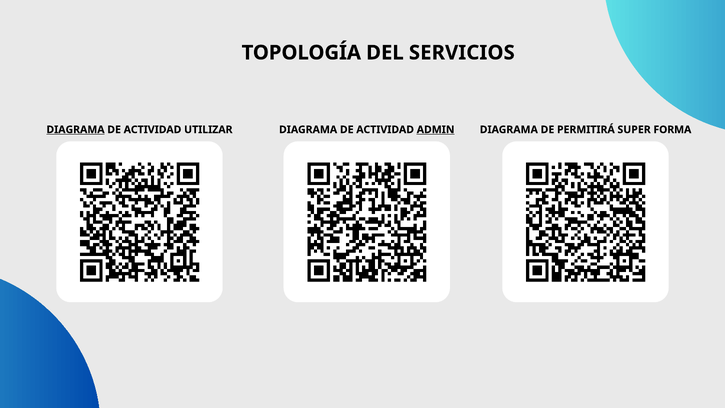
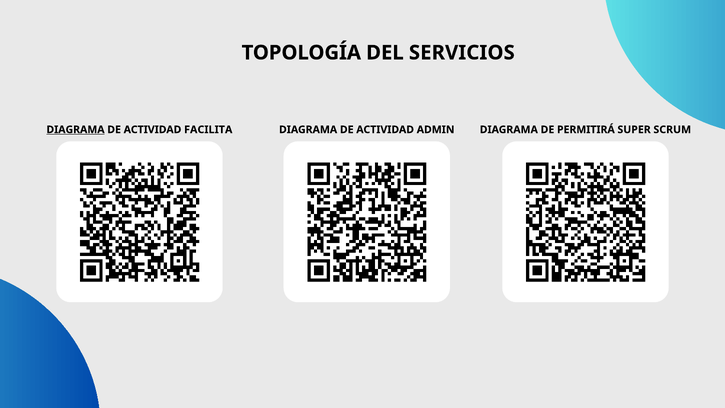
UTILIZAR: UTILIZAR -> FACILITA (208, 130)
ADMIN underline: present -> none (436, 130)
FORMA: FORMA -> SCRUM (672, 130)
